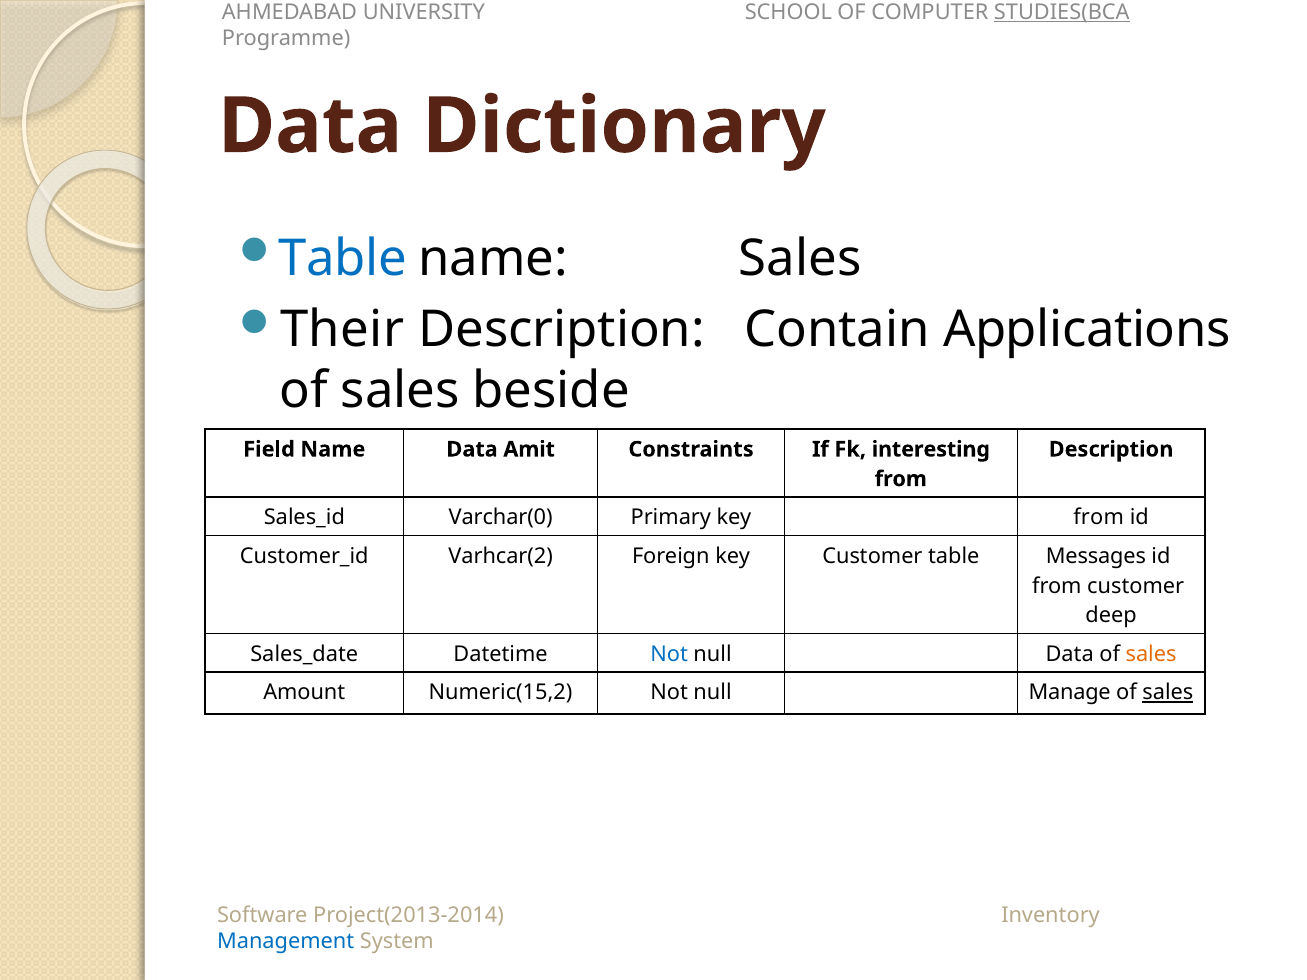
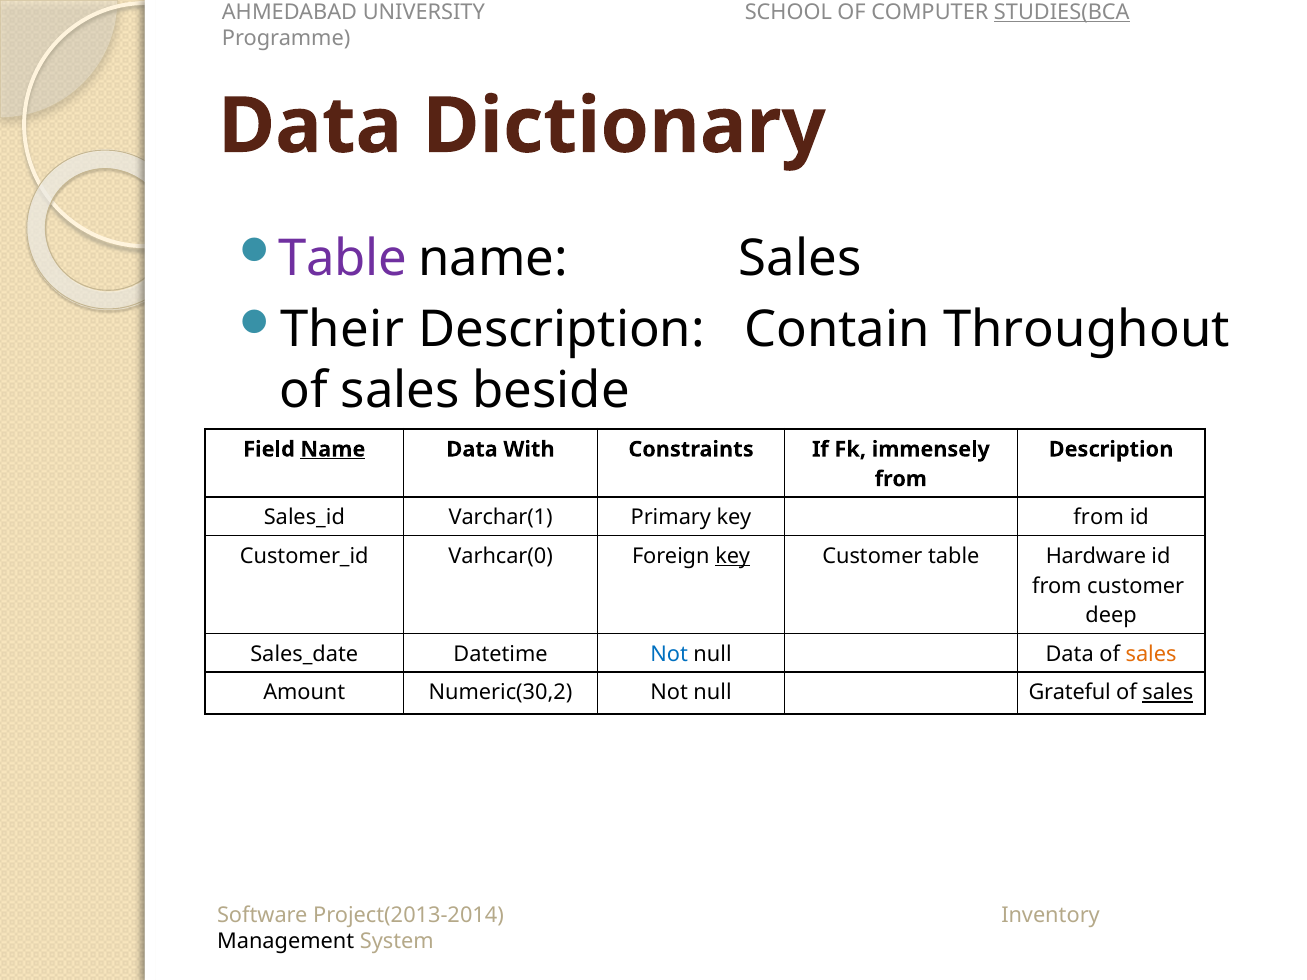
Table colour: blue -> purple (343, 258)
Applications: Applications -> Throughout (1087, 330)
Name underline: none -> present (333, 449)
Amit: Amit -> With (529, 449)
interesting: interesting -> immensely (931, 449)
Varchar(0: Varchar(0 -> Varchar(1 (501, 518)
Varhcar(2: Varhcar(2 -> Varhcar(0 (501, 556)
key underline: none -> present (733, 556)
Messages: Messages -> Hardware (1096, 556)
Numeric(15,2: Numeric(15,2 -> Numeric(30,2 (501, 693)
Manage: Manage -> Grateful (1070, 693)
Management colour: blue -> black (286, 942)
